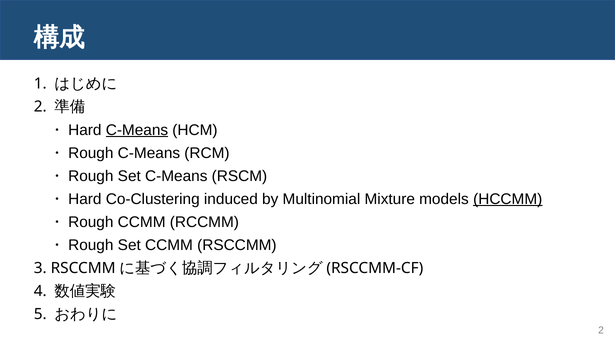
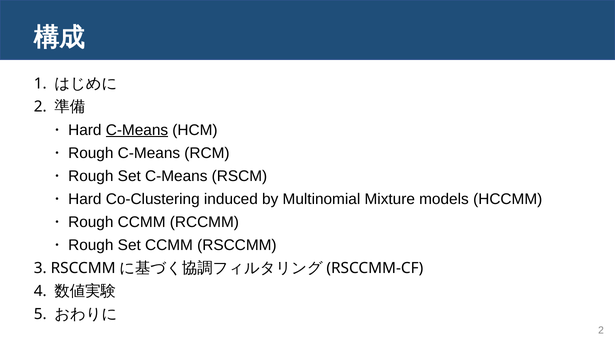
HCCMM underline: present -> none (508, 199)
